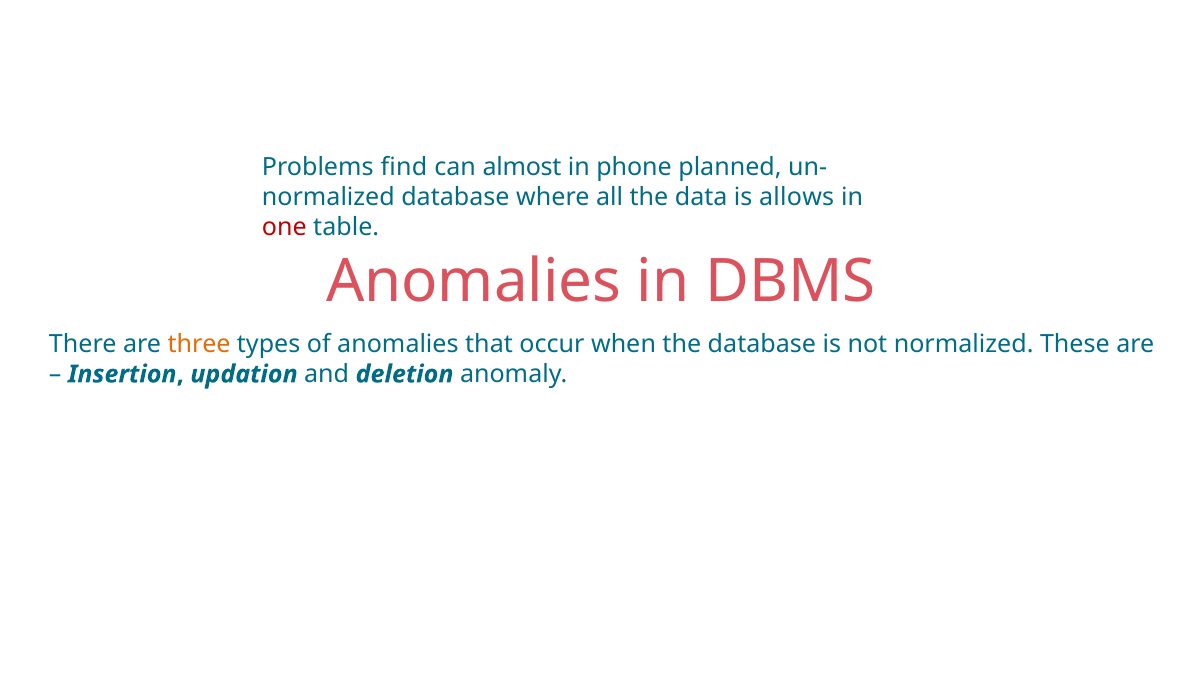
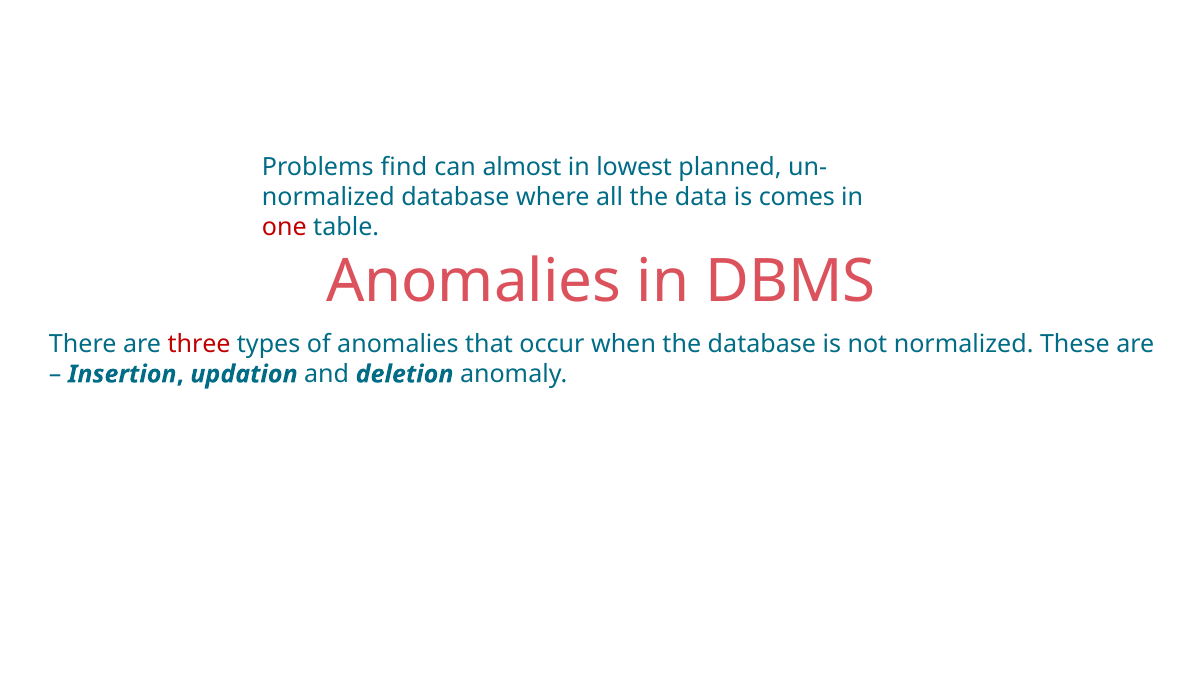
phone: phone -> lowest (634, 168)
allows: allows -> comes (797, 198)
three colour: orange -> red (199, 344)
